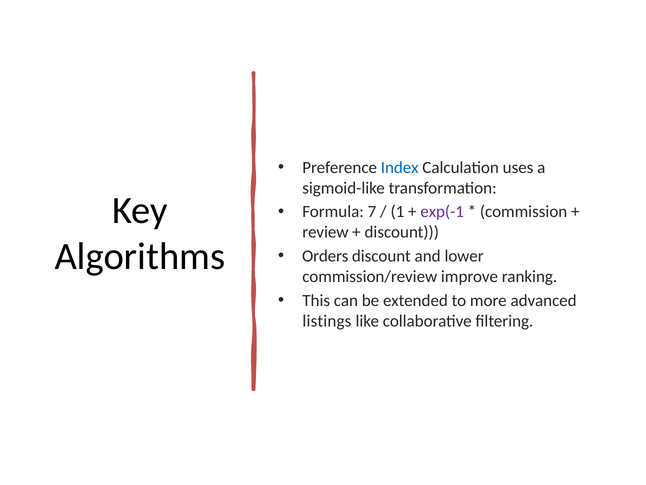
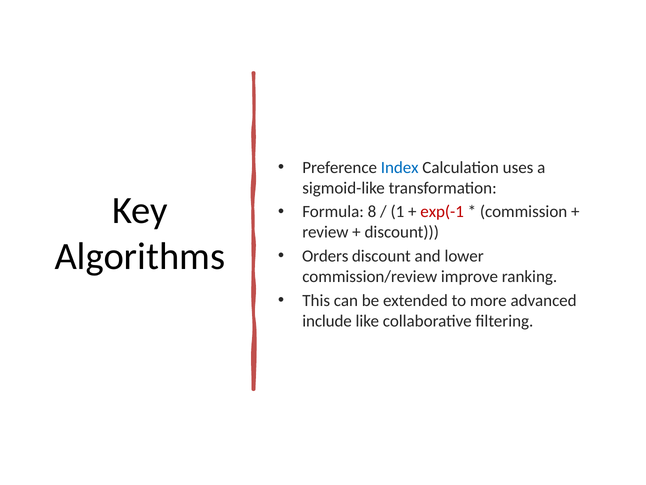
7: 7 -> 8 (372, 212)
exp(-1 colour: purple -> red (442, 212)
listings: listings -> include (327, 321)
